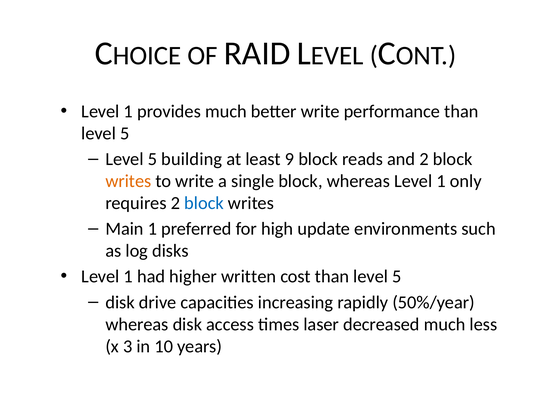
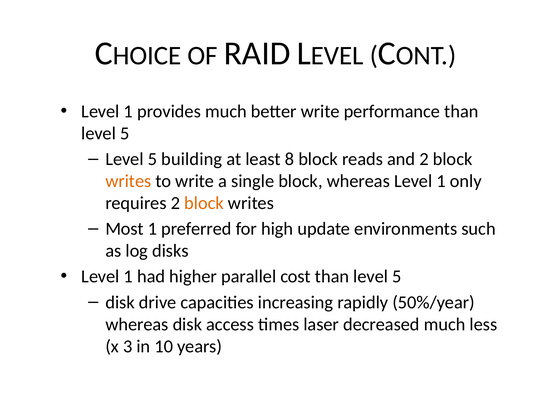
9: 9 -> 8 (290, 159)
block colour: blue -> orange (204, 203)
Main: Main -> Most (125, 229)
written: written -> parallel (249, 277)
